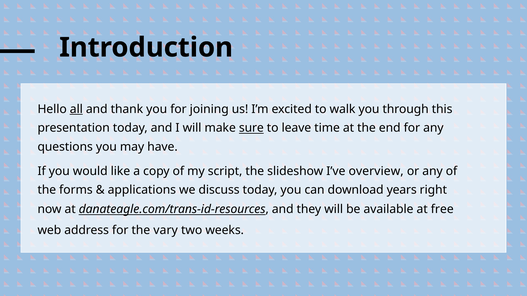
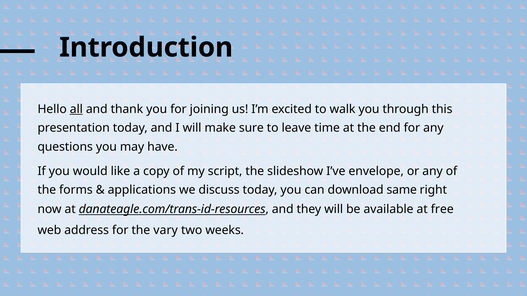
sure underline: present -> none (251, 128)
overview: overview -> envelope (376, 171)
years: years -> same (402, 190)
